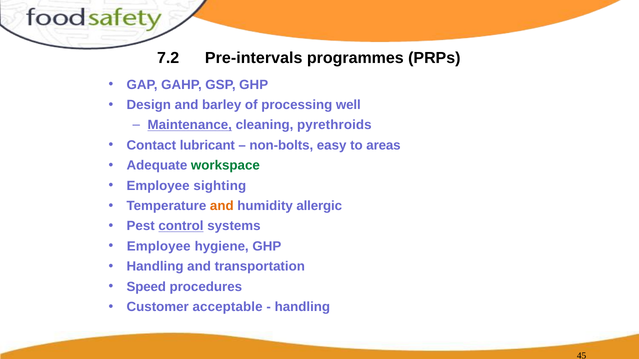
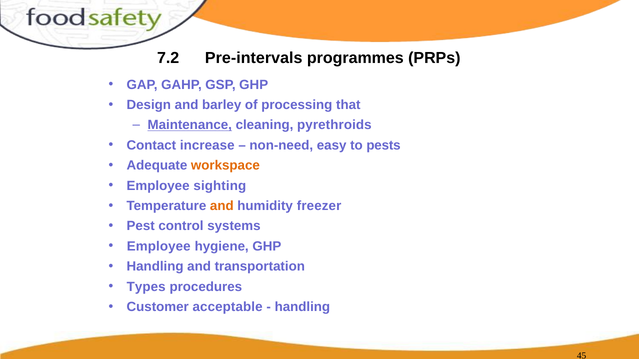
well: well -> that (348, 105)
lubricant: lubricant -> increase (207, 145)
non-bolts: non-bolts -> non-need (281, 145)
areas: areas -> pests (384, 145)
workspace colour: green -> orange (225, 166)
allergic: allergic -> freezer (319, 206)
control underline: present -> none (181, 226)
Speed: Speed -> Types (146, 287)
